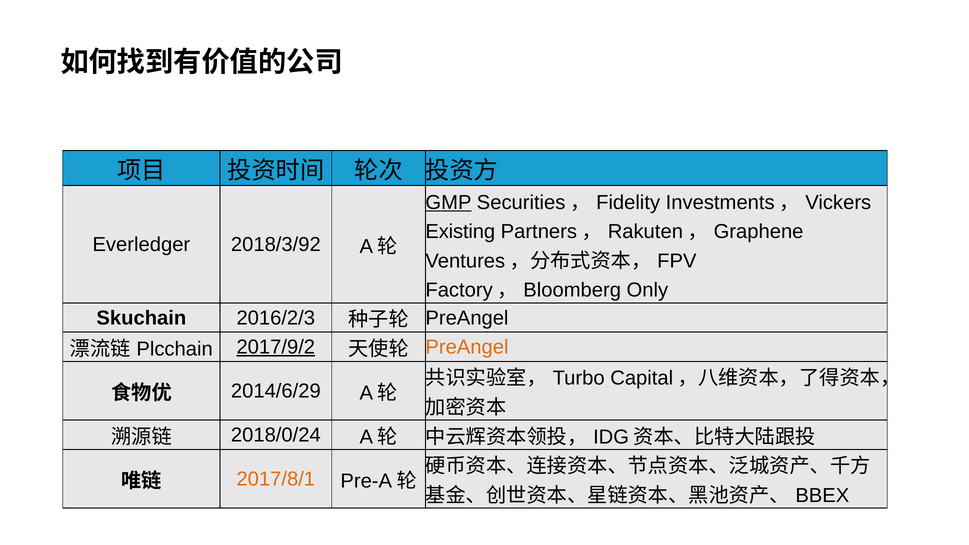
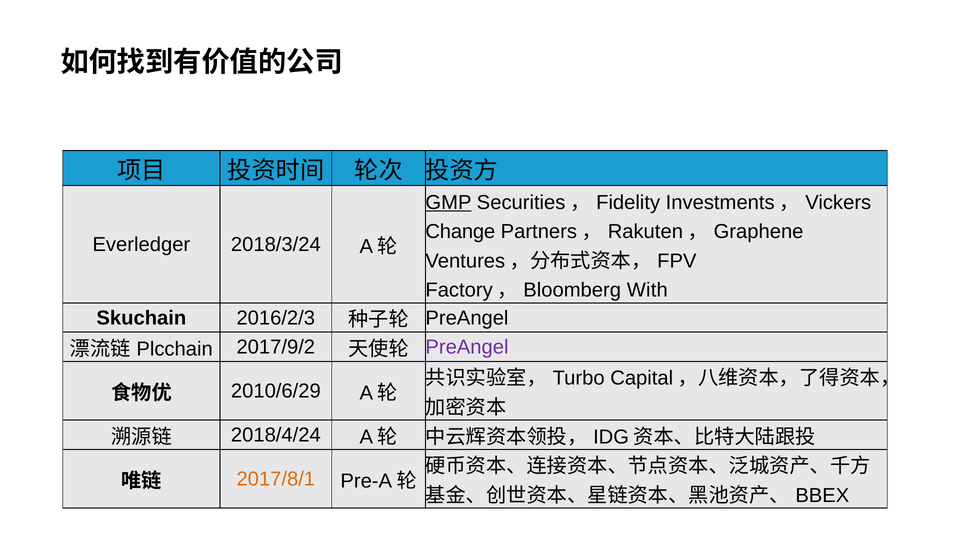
Existing: Existing -> Change (460, 232)
2018/3/92: 2018/3/92 -> 2018/3/24 (276, 245)
Only: Only -> With (647, 290)
2017/9/2 underline: present -> none (276, 347)
PreAngel colour: orange -> purple (467, 347)
2014/6/29: 2014/6/29 -> 2010/6/29 (276, 391)
2018/0/24: 2018/0/24 -> 2018/4/24 (276, 435)
